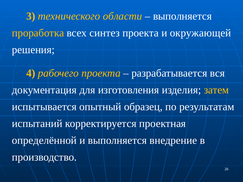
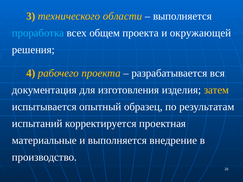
проработка colour: yellow -> light blue (38, 33)
синтез: синтез -> общем (105, 33)
определённой: определённой -> материальные (44, 141)
